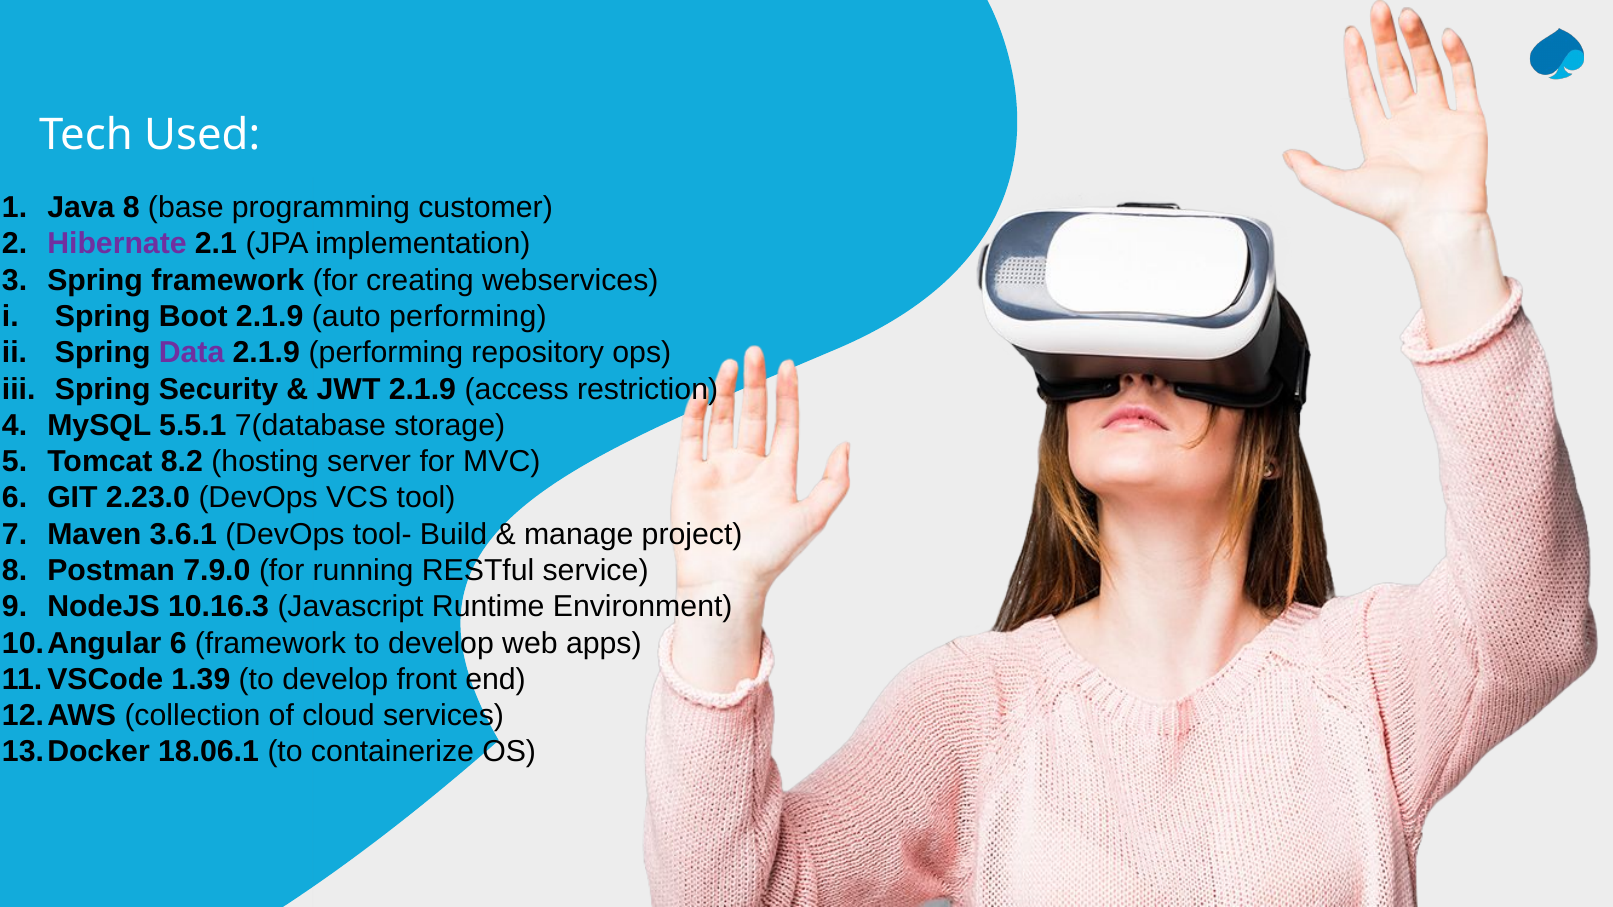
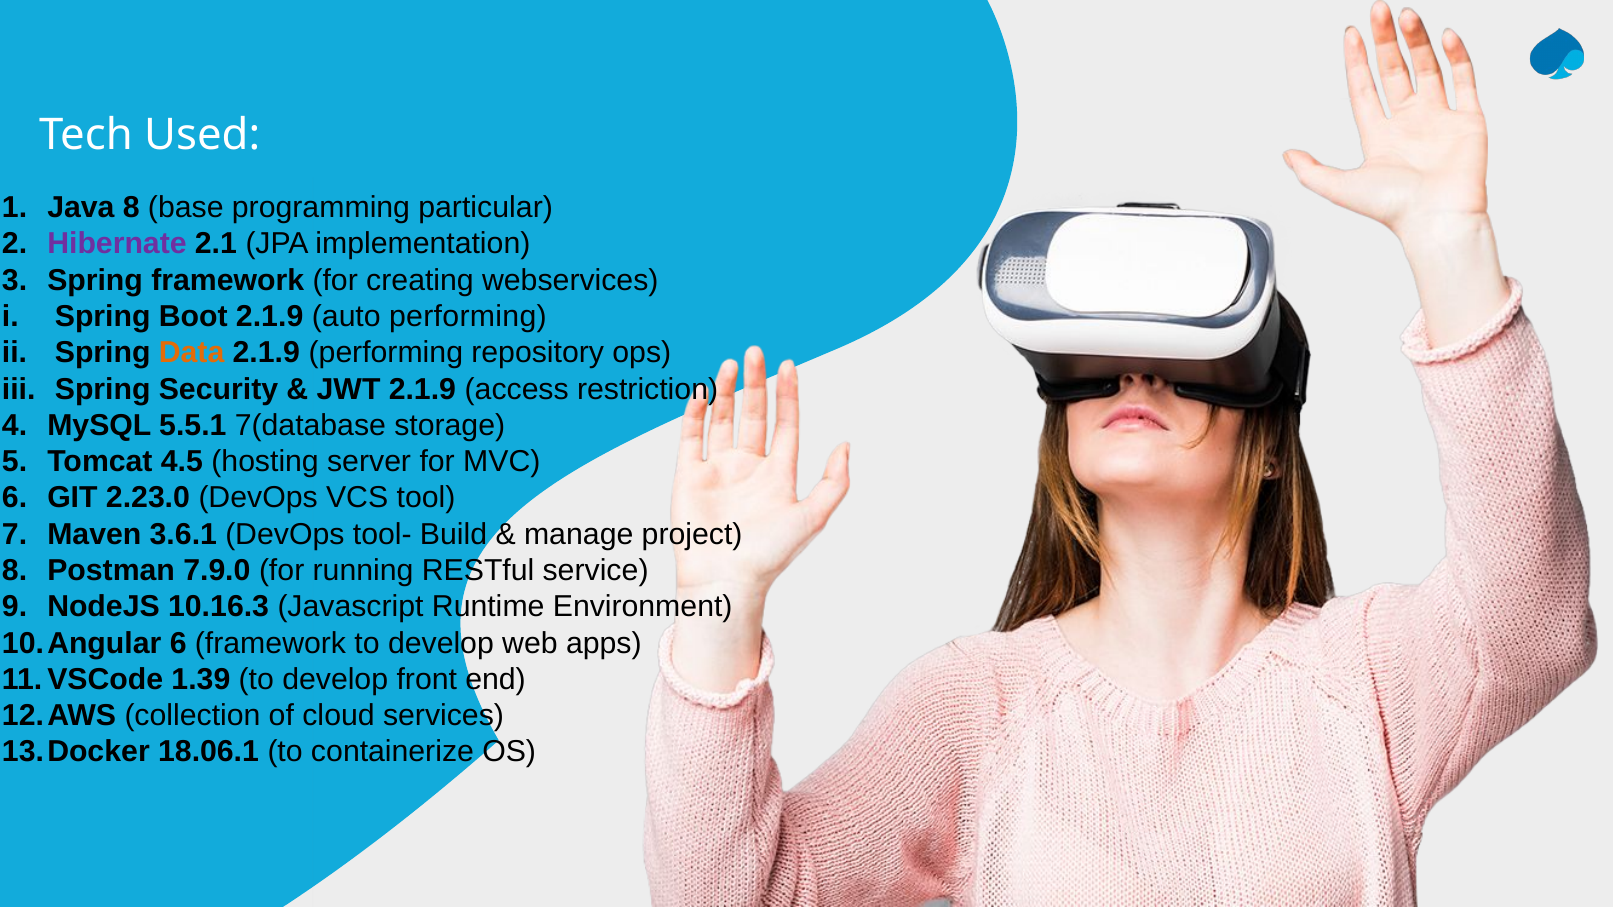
customer: customer -> particular (486, 208)
Data colour: purple -> orange (192, 353)
8.2: 8.2 -> 4.5 (182, 462)
